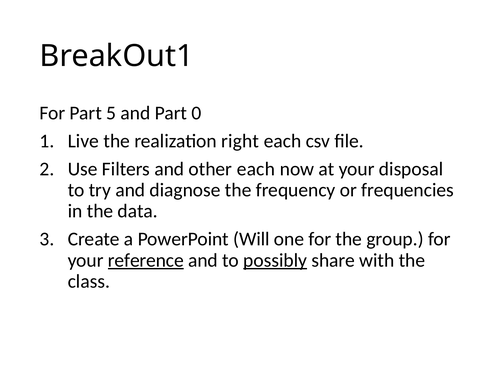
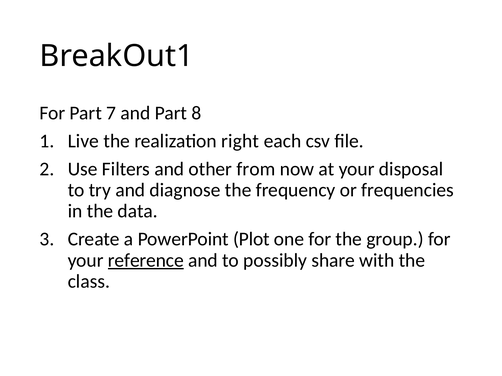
5: 5 -> 7 (111, 113)
0: 0 -> 8 (196, 113)
other each: each -> from (256, 169)
Will: Will -> Plot (251, 240)
possibly underline: present -> none (275, 261)
